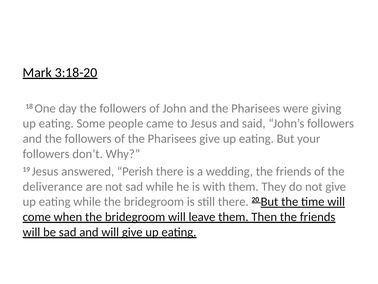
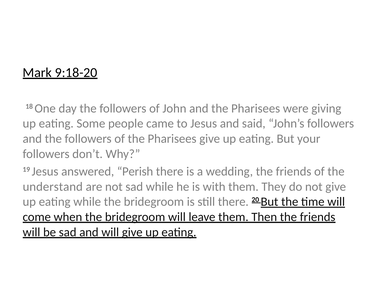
3:18-20: 3:18-20 -> 9:18-20 (76, 72)
deliverance: deliverance -> understand (53, 186)
